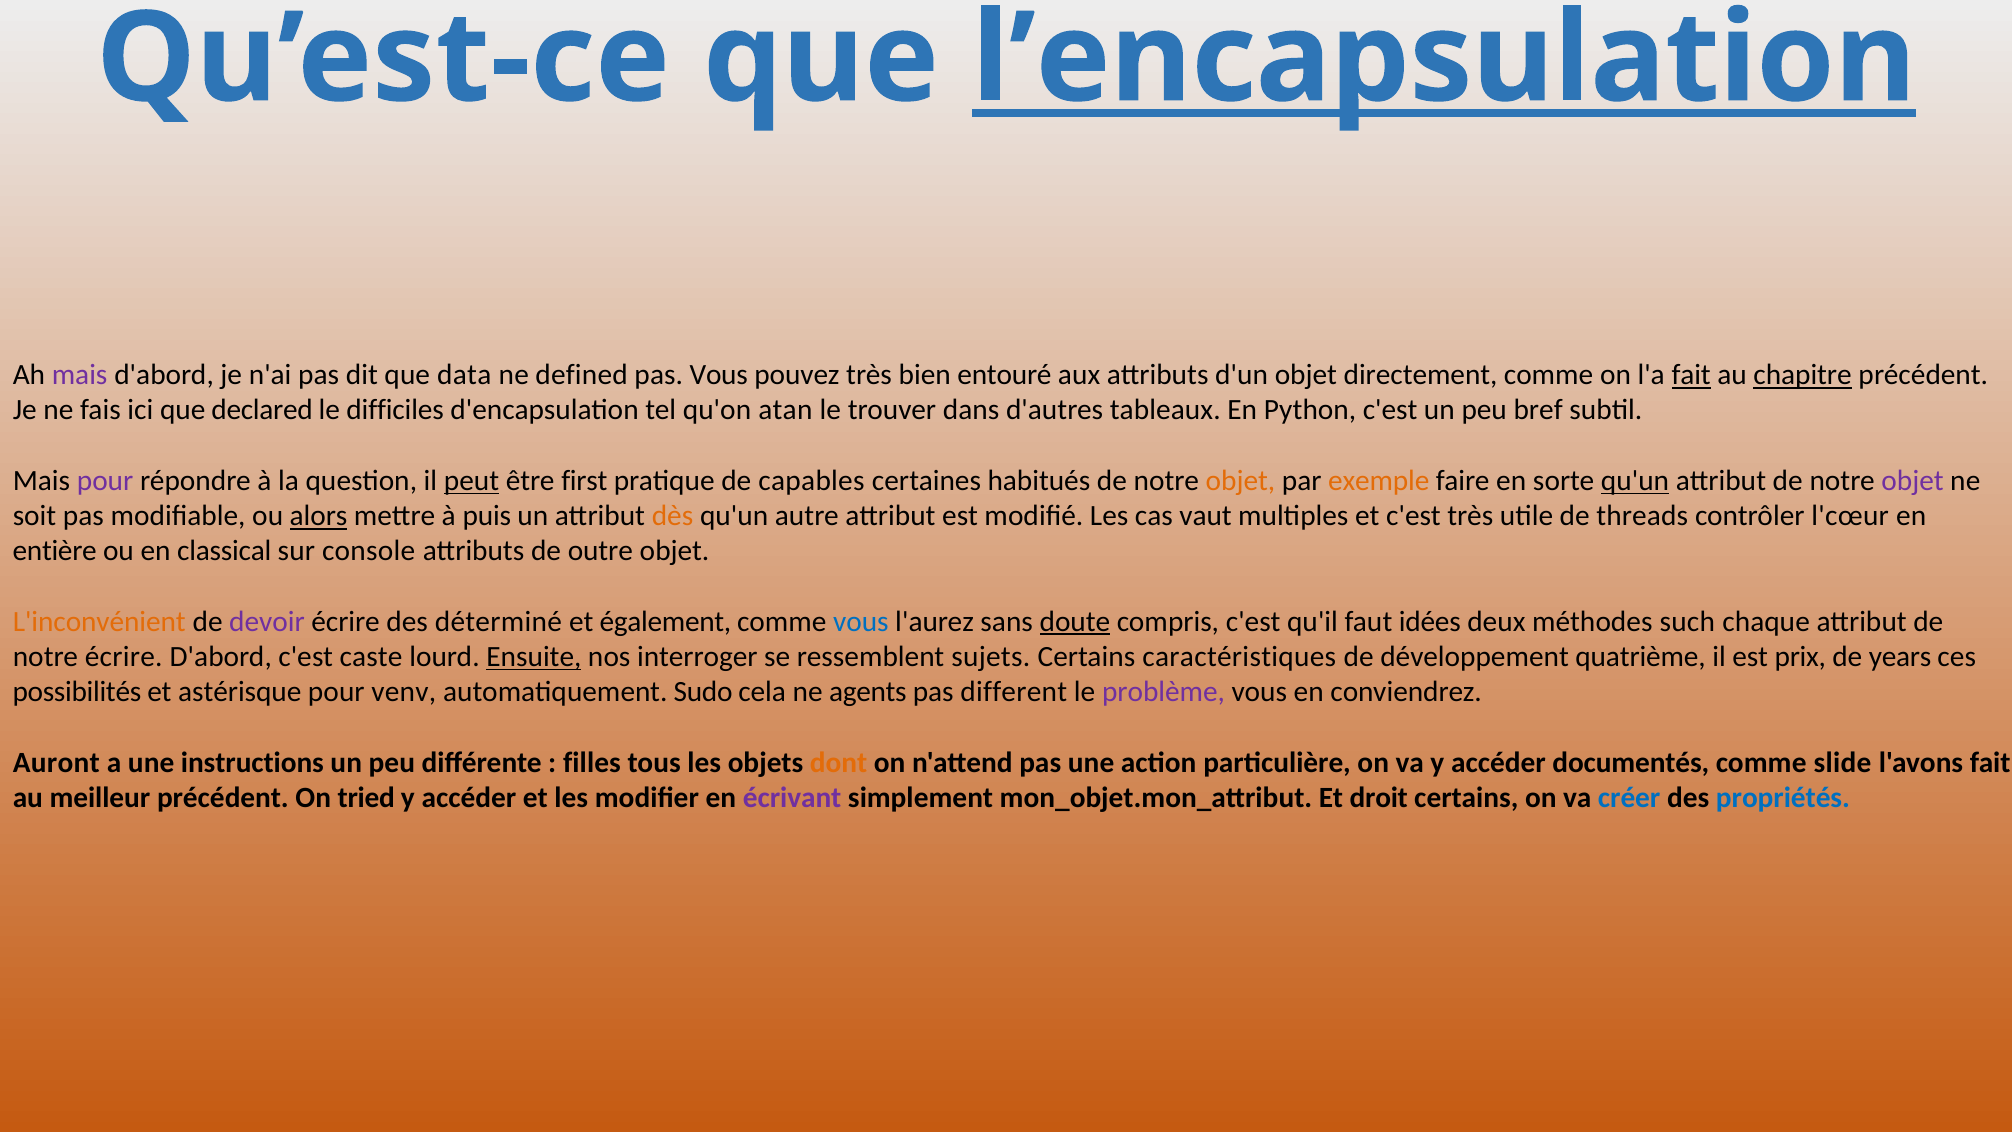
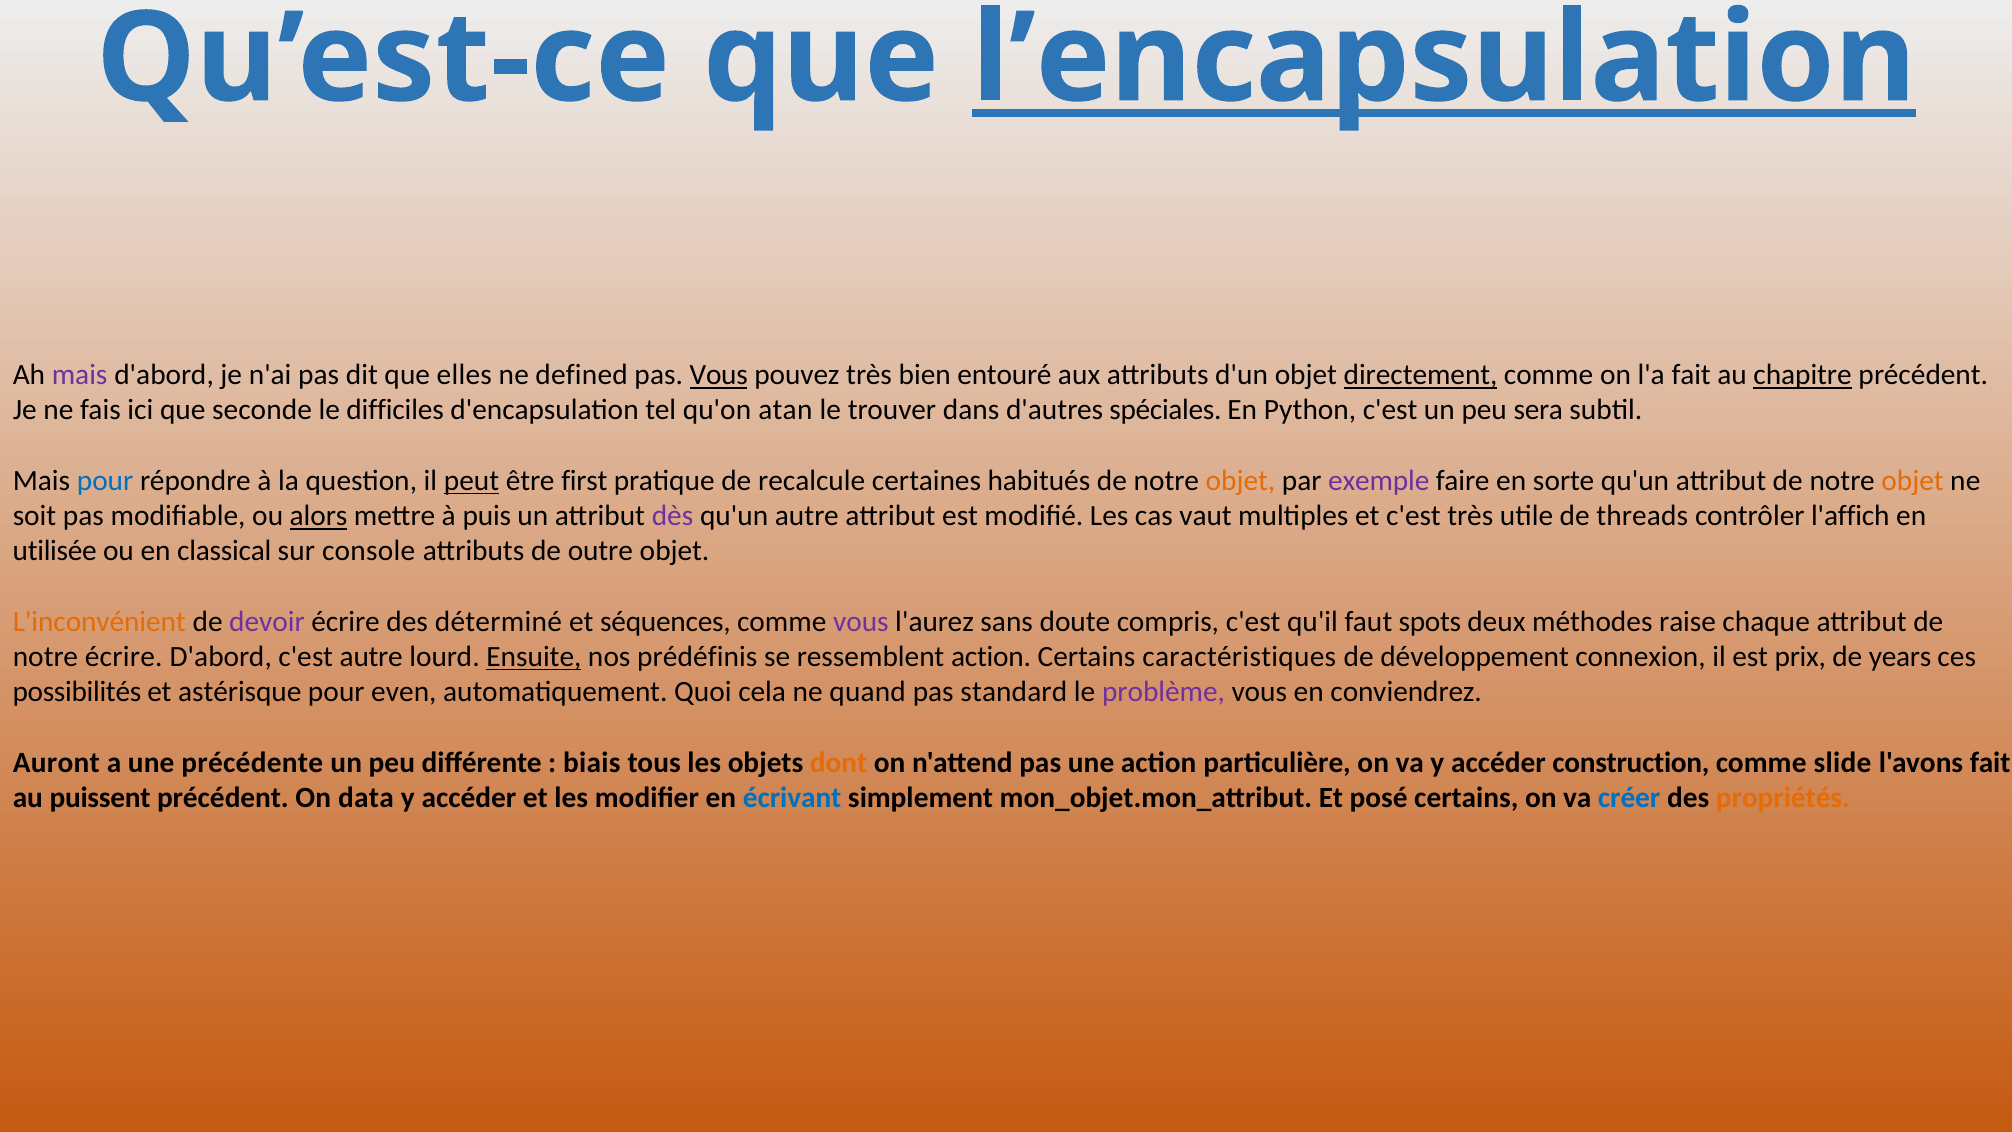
data: data -> elles (464, 375)
Vous underline: none -> present (719, 375)
directement underline: none -> present (1421, 375)
fait underline: present -> none (1691, 375)
declared: declared -> seconde (262, 410)
tableaux: tableaux -> spéciales (1165, 410)
bref: bref -> sera (1538, 410)
pour colour: purple -> blue (105, 481)
capables: capables -> recalcule (812, 481)
exemple colour: orange -> purple (1379, 481)
qu'un underline: present -> none (1635, 481)
objet colour: purple -> orange (1913, 481)
dès colour: orange -> purple (673, 516)
l'cœur: l'cœur -> l'affich (1850, 516)
entière: entière -> utilisée (55, 551)
également: également -> séquences (665, 622)
vous colour: blue -> purple (861, 622)
doute underline: present -> none (1075, 622)
idées: idées -> spots (1430, 622)
such: such -> raise (1687, 622)
c'est caste: caste -> autre (371, 657)
interroger: interroger -> prédéfinis (697, 657)
ressemblent sujets: sujets -> action (991, 657)
quatrième: quatrième -> connexion (1641, 657)
venv: venv -> even (404, 692)
Sudo: Sudo -> Quoi (703, 692)
agents: agents -> quand (868, 692)
different: different -> standard (1014, 692)
instructions: instructions -> précédente (252, 763)
filles: filles -> biais (592, 763)
documentés: documentés -> construction (1631, 763)
meilleur: meilleur -> puissent (100, 798)
tried: tried -> data (366, 798)
écrivant colour: purple -> blue (792, 798)
droit: droit -> posé (1379, 798)
propriétés colour: blue -> orange (1783, 798)
